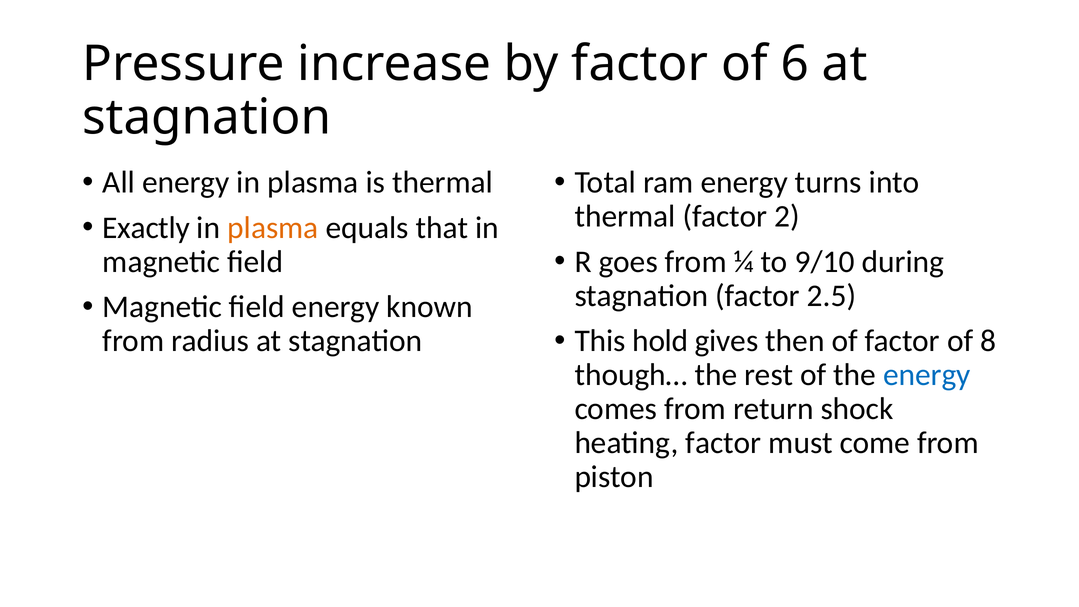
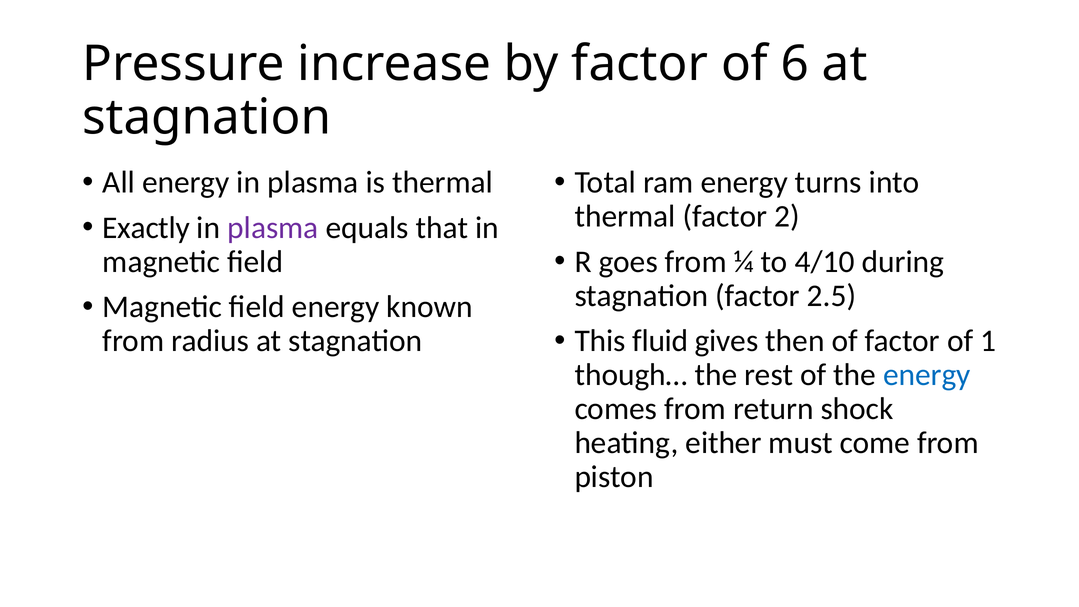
plasma colour: orange -> purple (273, 228)
9/10: 9/10 -> 4/10 (825, 262)
hold: hold -> fluid (660, 341)
8: 8 -> 1 (988, 341)
heating factor: factor -> either (723, 443)
